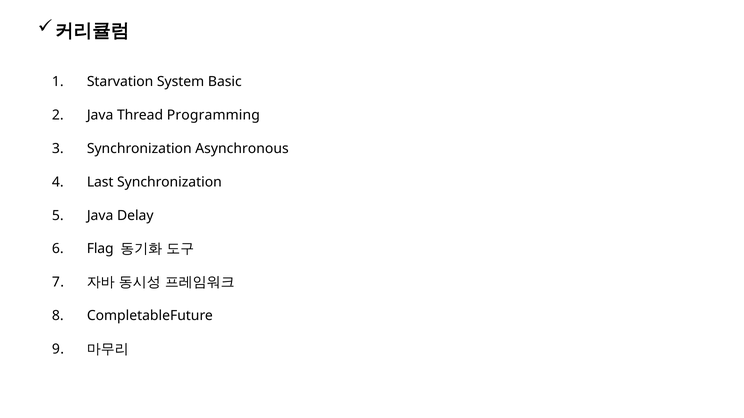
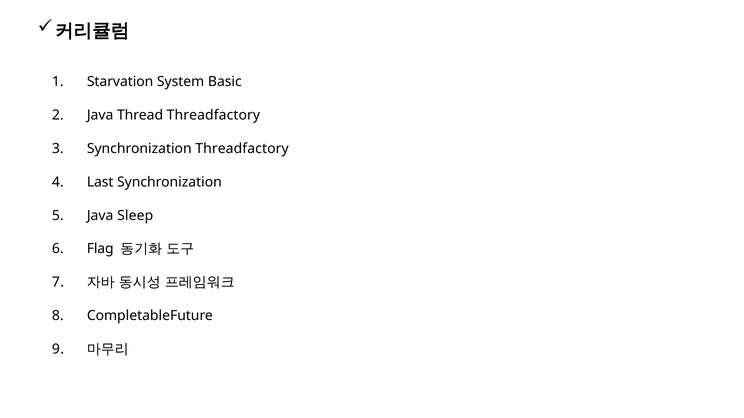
Thread Programming: Programming -> Threadfactory (213, 115)
Synchronization Asynchronous: Asynchronous -> Threadfactory (242, 149)
Delay: Delay -> Sleep (135, 216)
